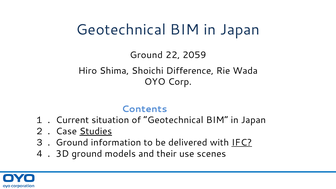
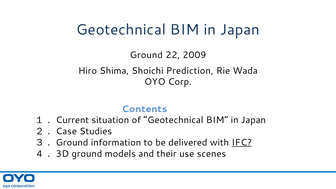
2059: 2059 -> 2009 (194, 55)
Difference: Difference -> Prediction (190, 71)
Studies underline: present -> none (96, 131)
